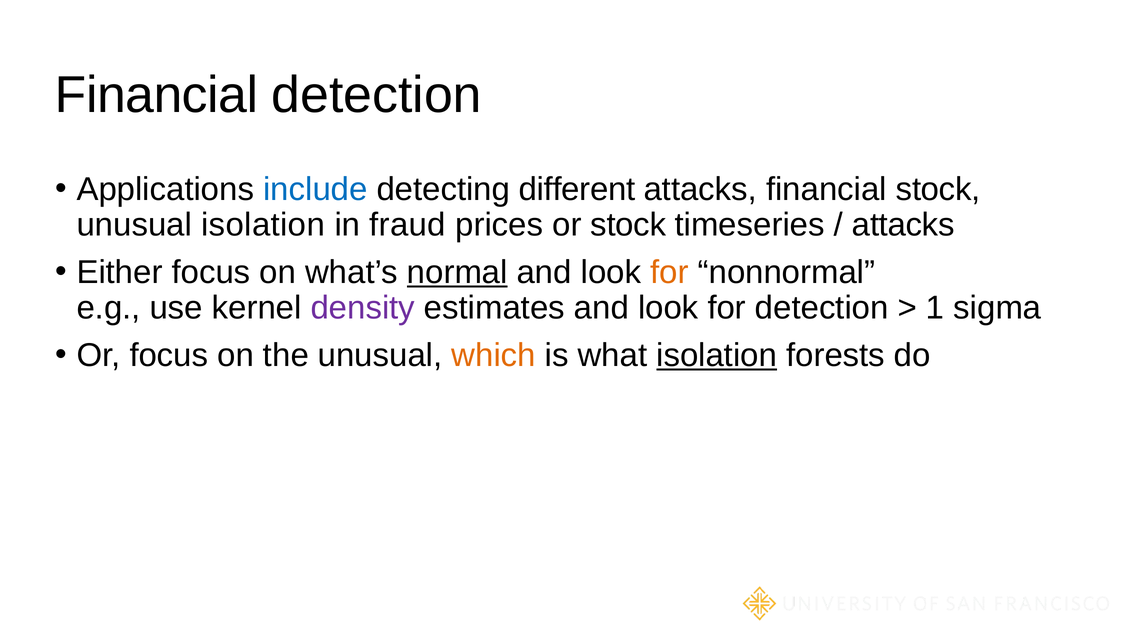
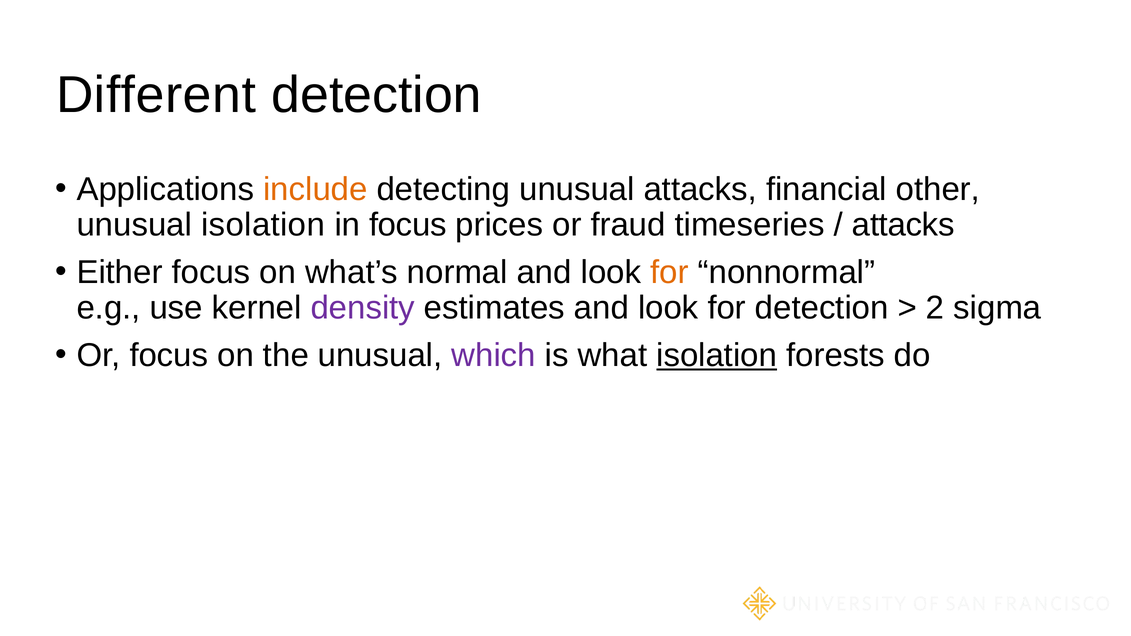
Financial: Financial -> Different (156, 95)
include colour: blue -> orange (315, 189)
detecting different: different -> unusual (577, 189)
financial stock: stock -> other (938, 189)
in fraud: fraud -> focus (408, 225)
or stock: stock -> fraud (628, 225)
normal underline: present -> none (457, 272)
1: 1 -> 2 (935, 308)
which colour: orange -> purple (494, 355)
